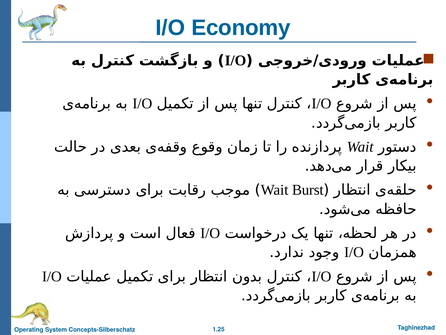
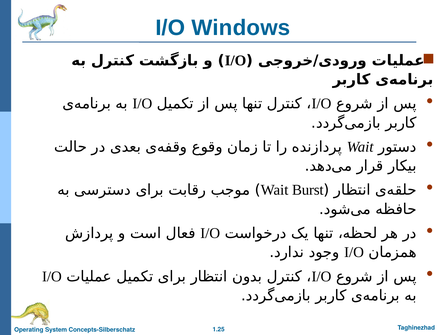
Economy: Economy -> Windows (241, 28)
